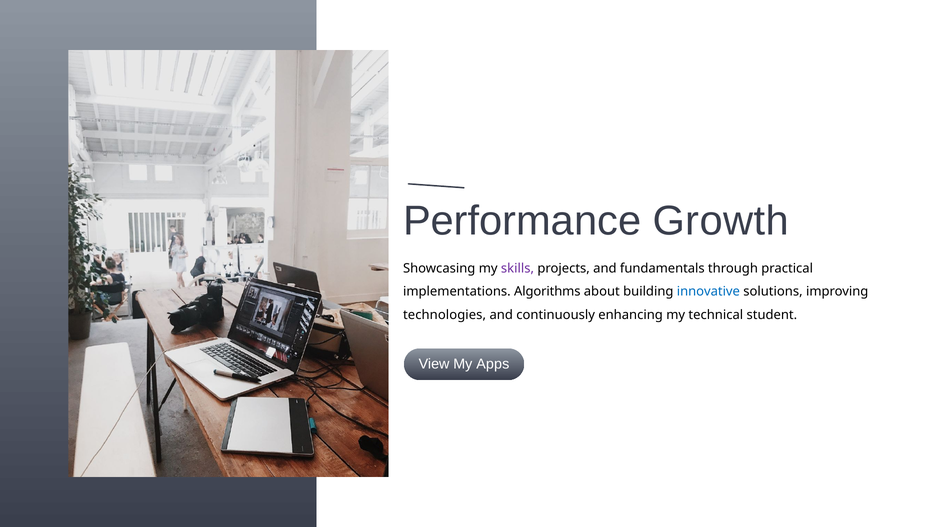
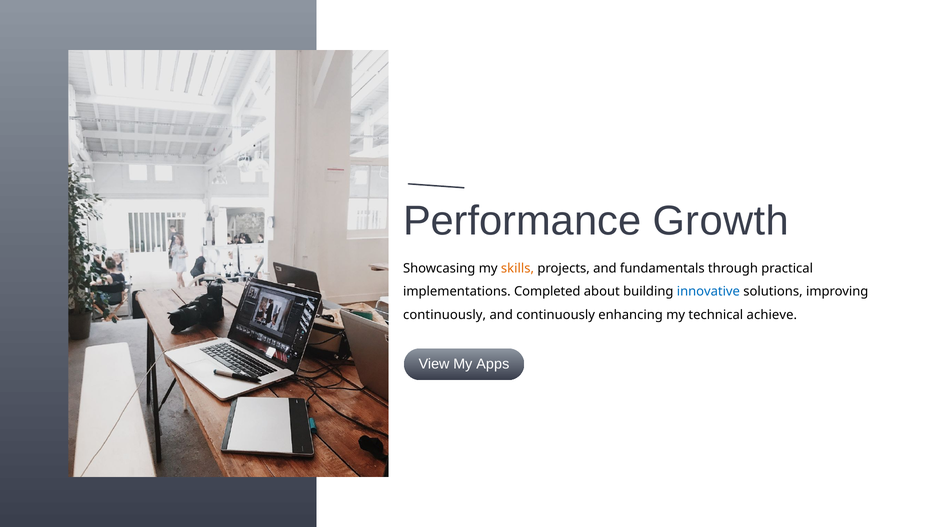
skills colour: purple -> orange (517, 268)
Algorithms: Algorithms -> Completed (547, 292)
technologies: technologies -> continuously (445, 315)
student: student -> achieve (772, 315)
